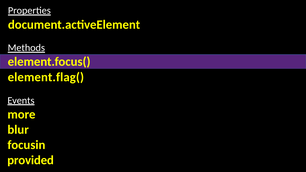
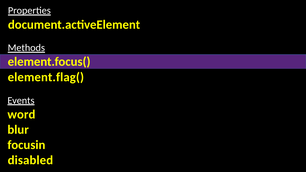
more: more -> word (21, 114)
provided: provided -> disabled (30, 160)
